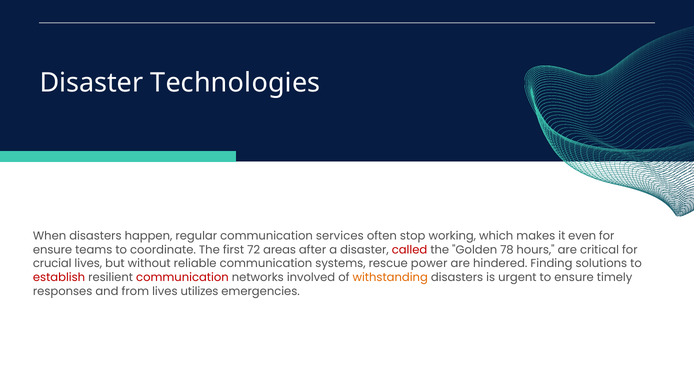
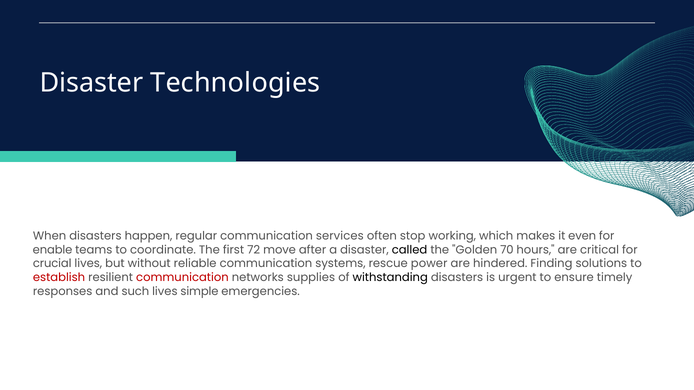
ensure: ensure -> enable (53, 250)
areas: areas -> move (280, 250)
called colour: red -> black (410, 250)
78: 78 -> 70 (507, 250)
involved: involved -> supplies (311, 278)
withstanding colour: orange -> black (390, 278)
from: from -> such (135, 292)
utilizes: utilizes -> simple (199, 292)
